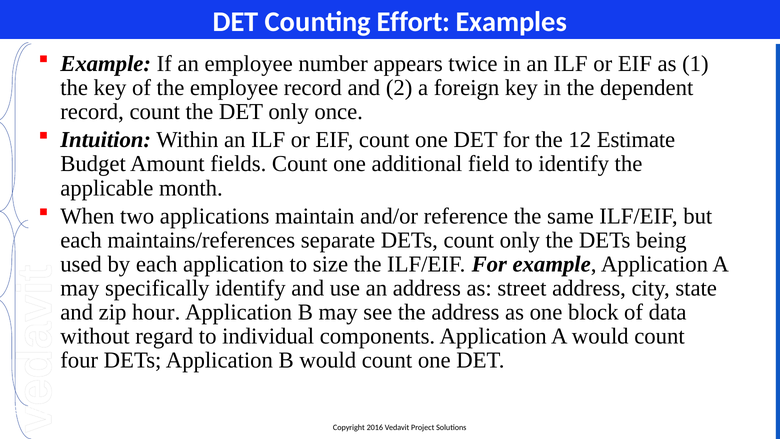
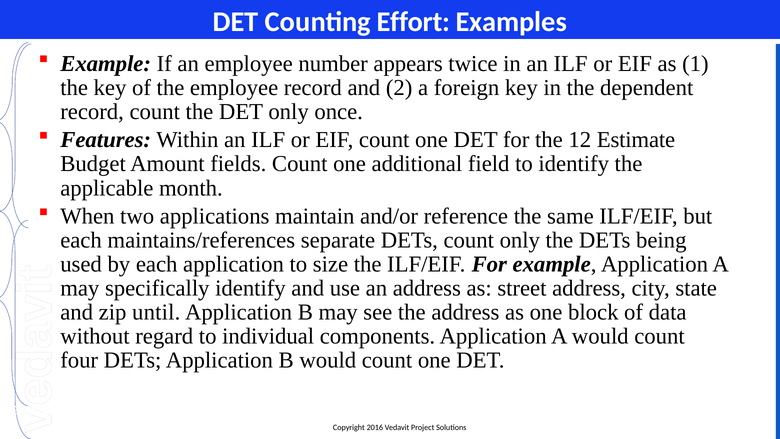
Intuition: Intuition -> Features (106, 140)
hour: hour -> until (156, 312)
